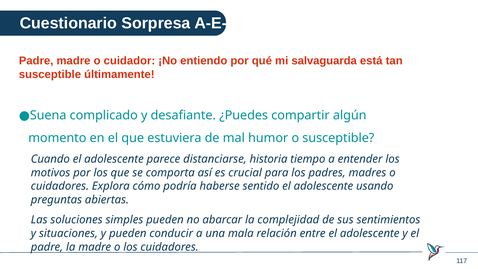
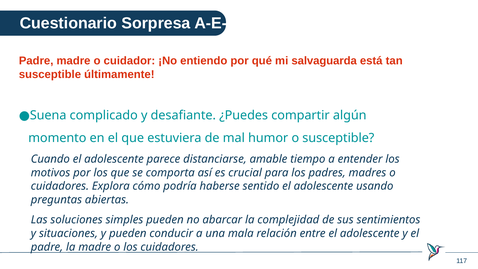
historia: historia -> amable (269, 159)
